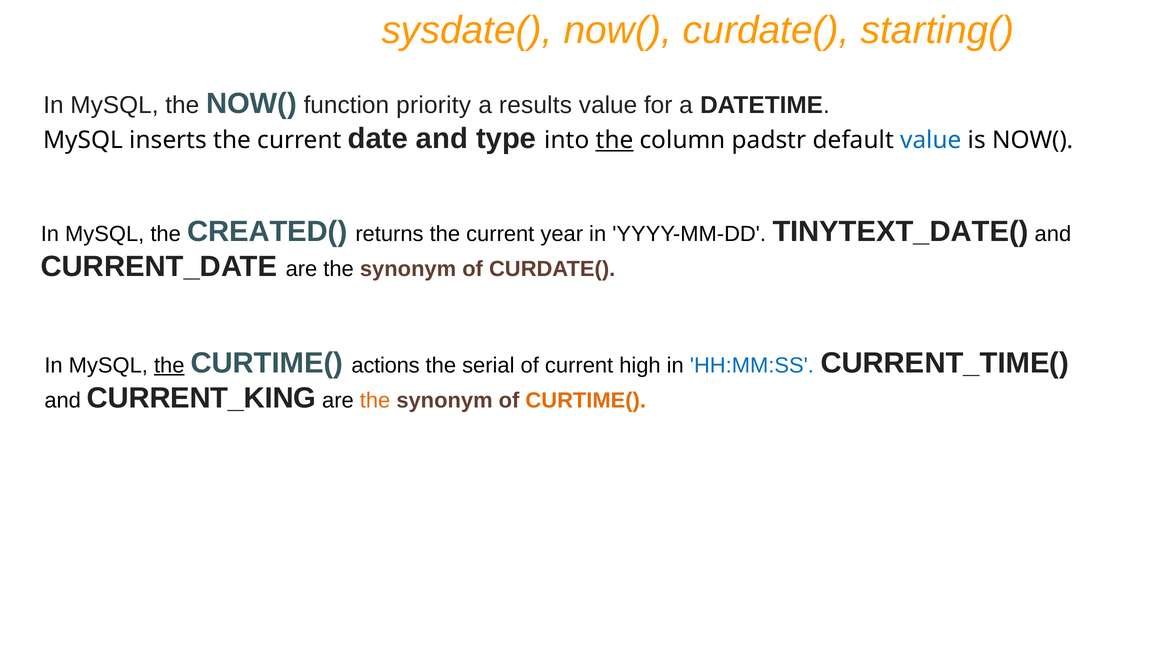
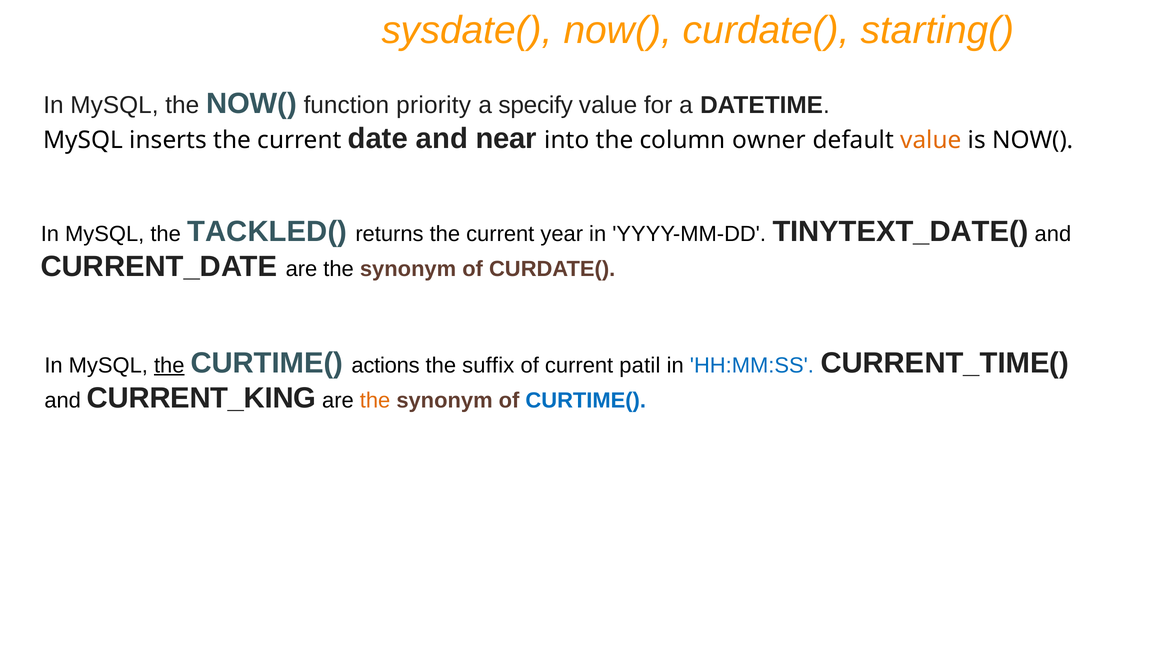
results: results -> specify (536, 105)
type: type -> near (506, 139)
the underline: present -> none (615, 140)
padstr: padstr -> owner (769, 140)
value colour: blue -> orange (931, 140)
CREATED(: CREATED( -> TACKLED( (267, 232)
serial: serial -> suffix (488, 365)
high: high -> patil (640, 365)
CURTIME( colour: orange -> blue (586, 401)
